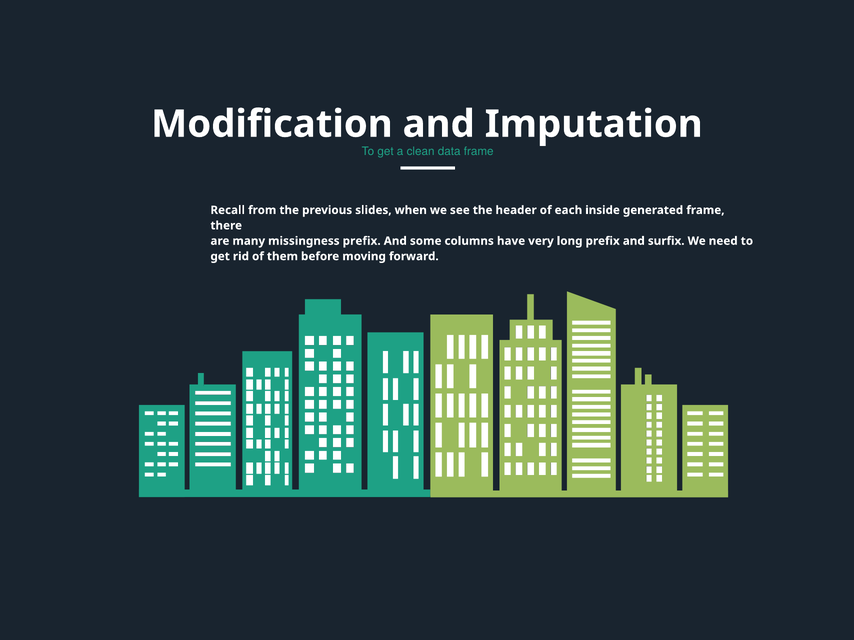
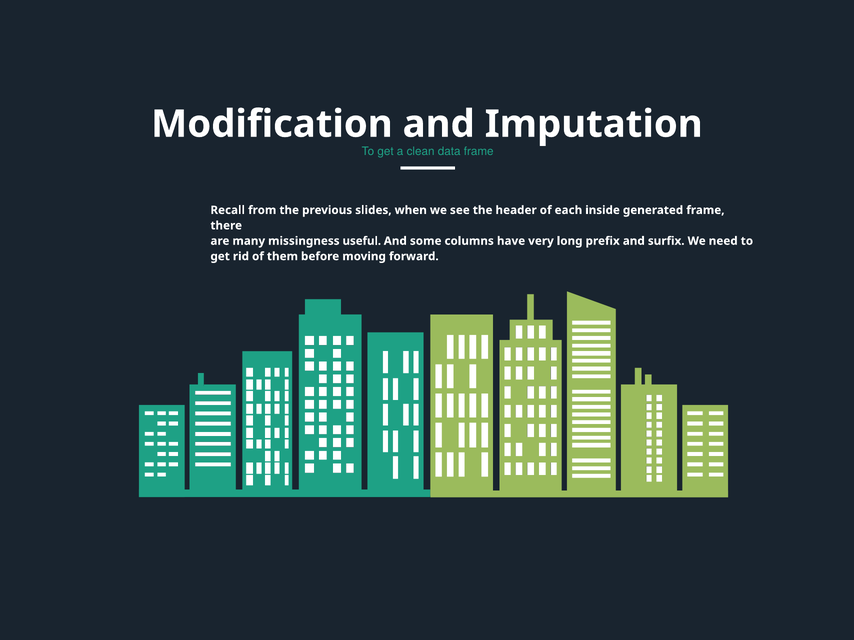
missingness prefix: prefix -> useful (362, 241)
